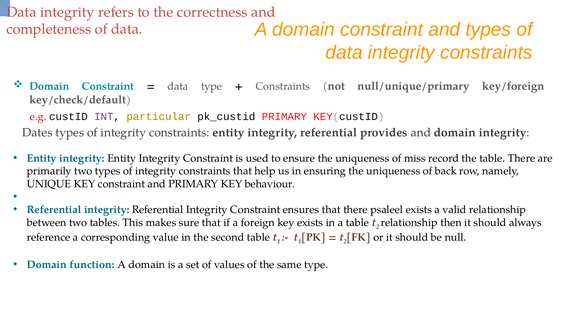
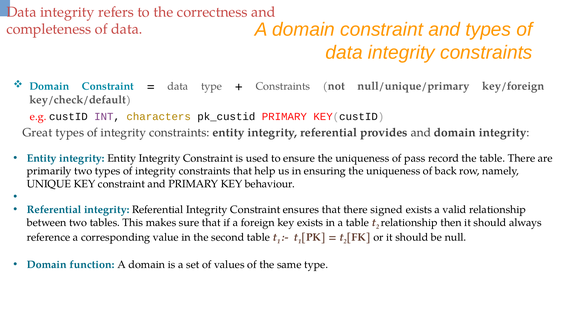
particular: particular -> characters (159, 117)
Dates: Dates -> Great (37, 133)
miss: miss -> pass (415, 158)
psaleel: psaleel -> signed (387, 210)
